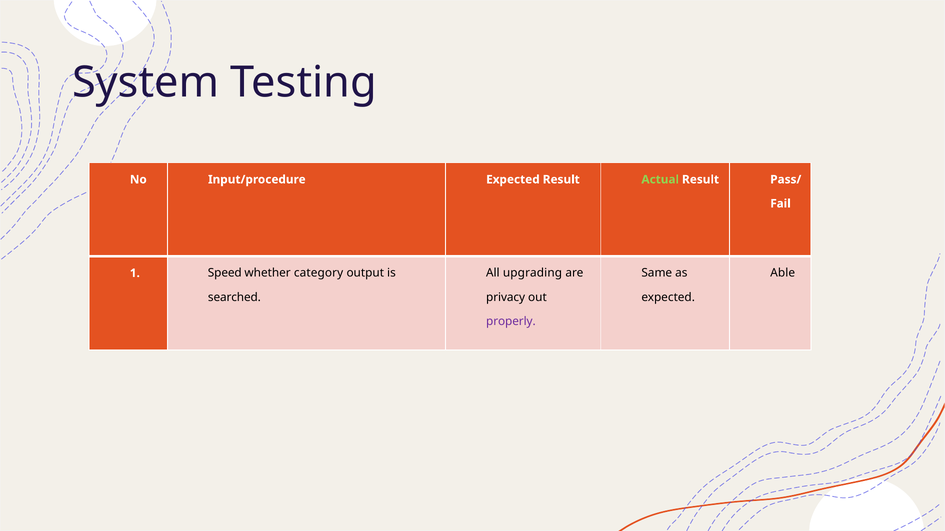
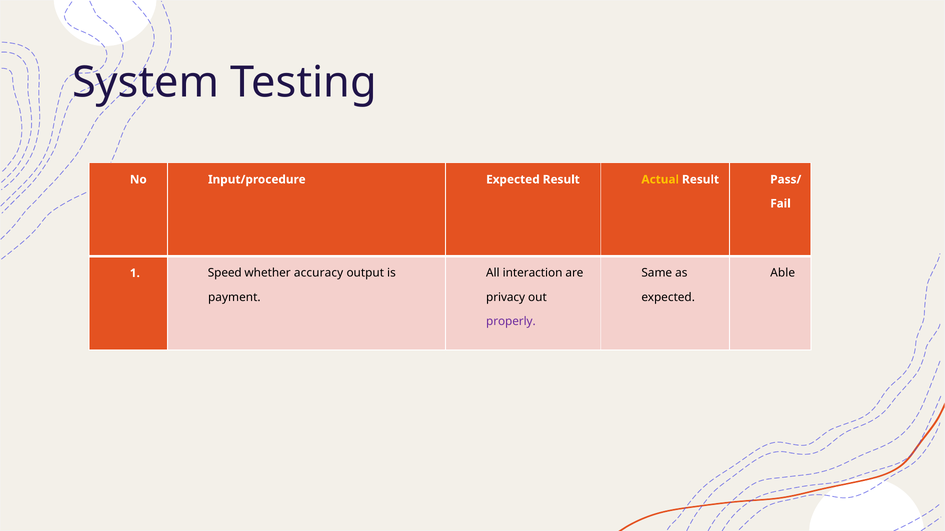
Actual colour: light green -> yellow (660, 180)
upgrading: upgrading -> interaction (533, 273)
category: category -> accuracy (319, 273)
searched: searched -> payment (234, 297)
